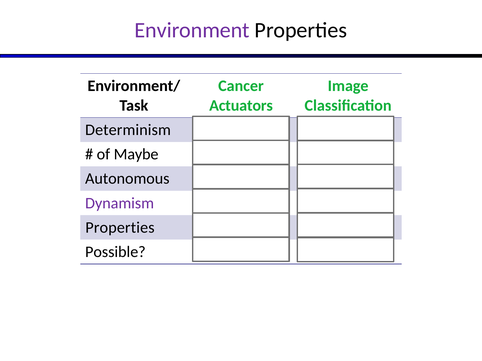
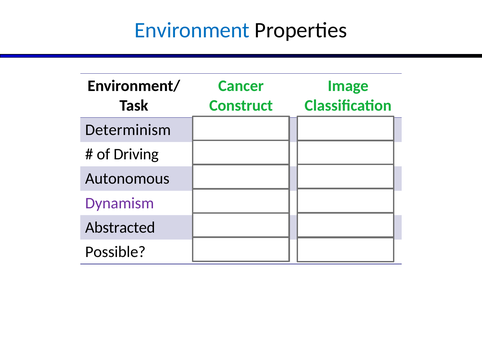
Environment colour: purple -> blue (192, 30)
Actuators: Actuators -> Construct (241, 106)
Maybe: Maybe -> Driving (136, 154)
Properties: Properties -> Abstracted (120, 228)
